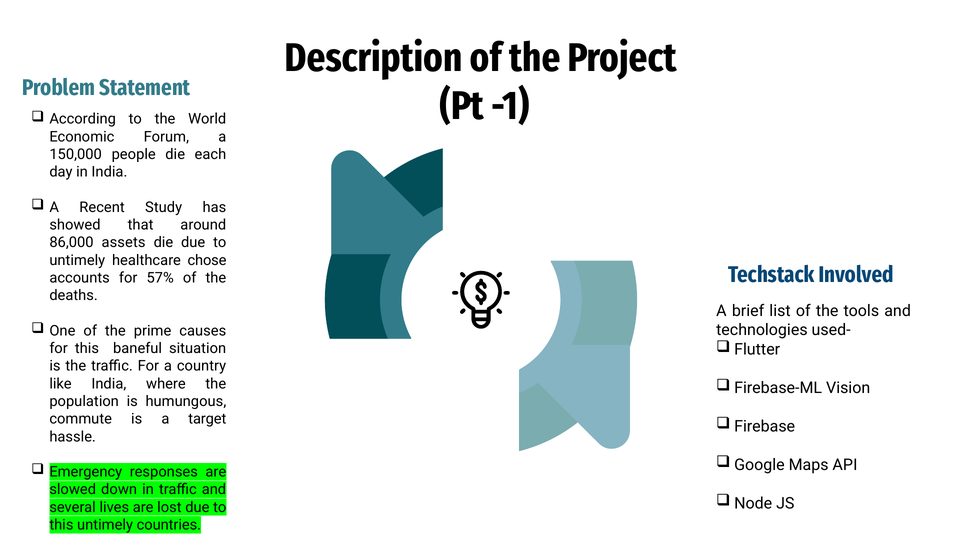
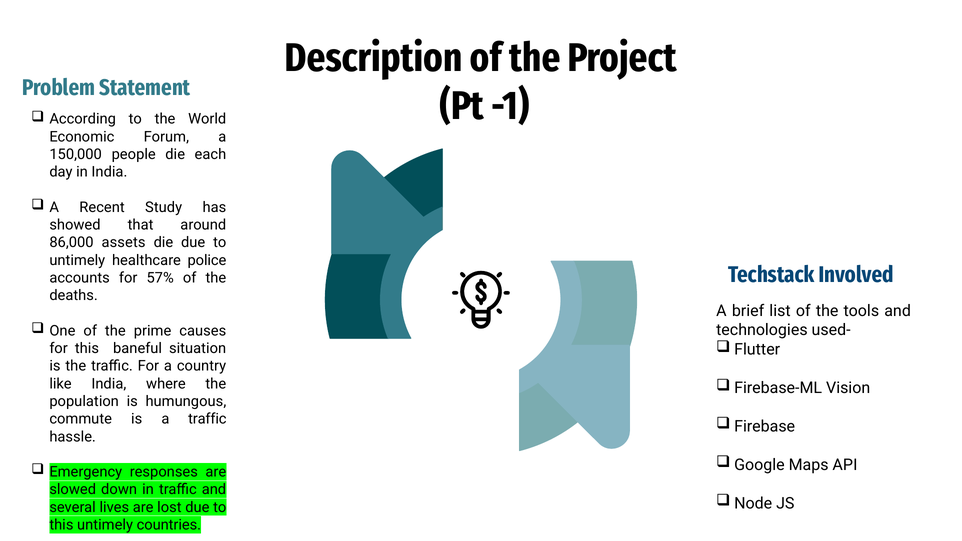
chose: chose -> police (207, 260)
a target: target -> traffic (207, 419)
